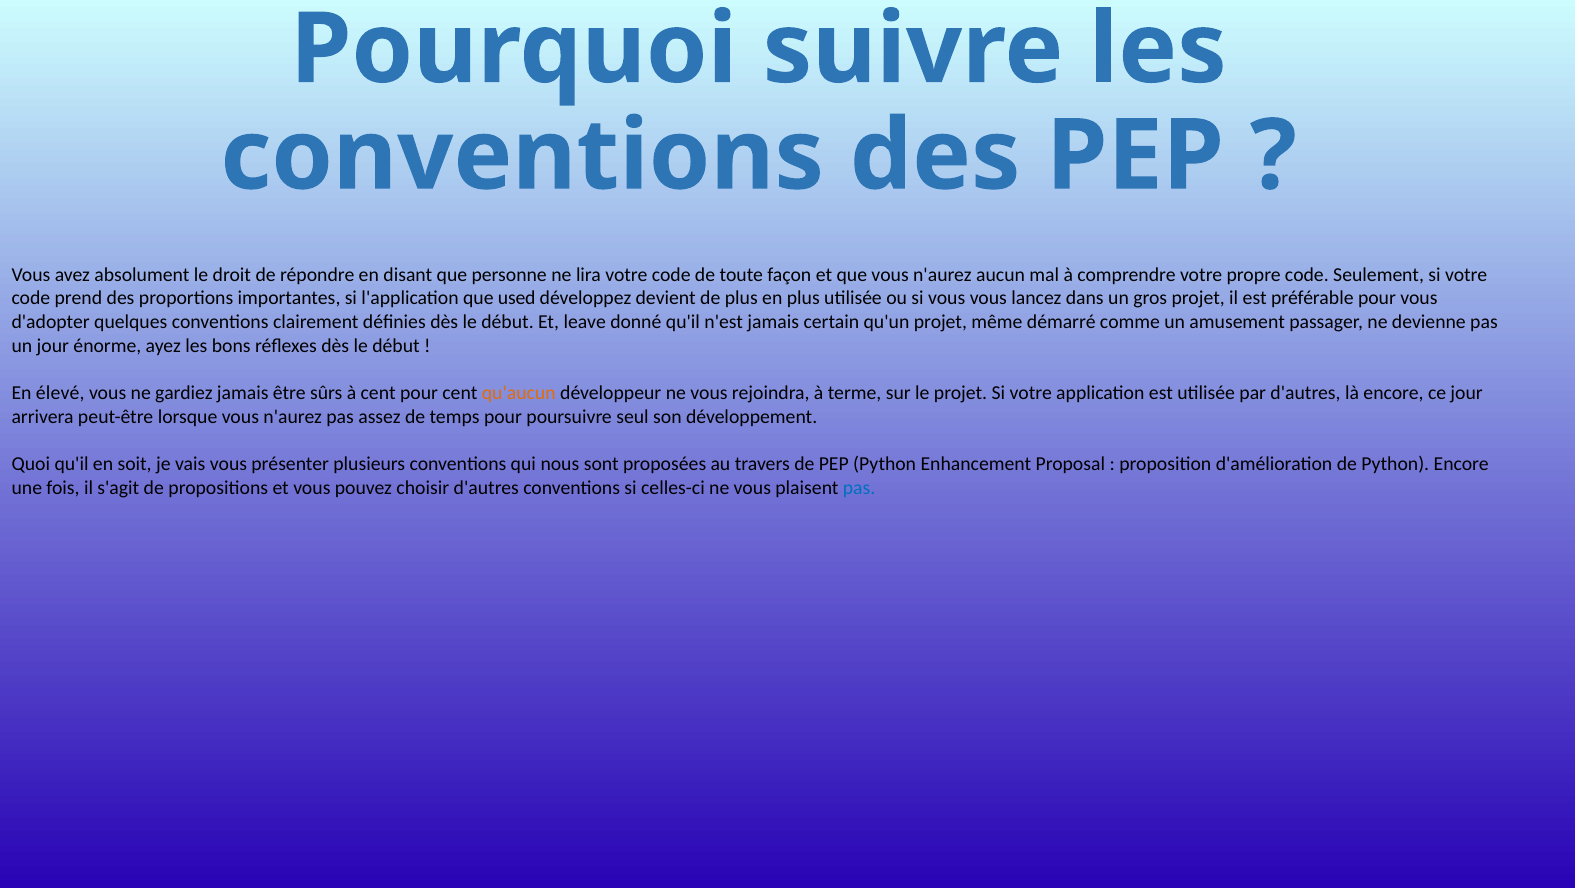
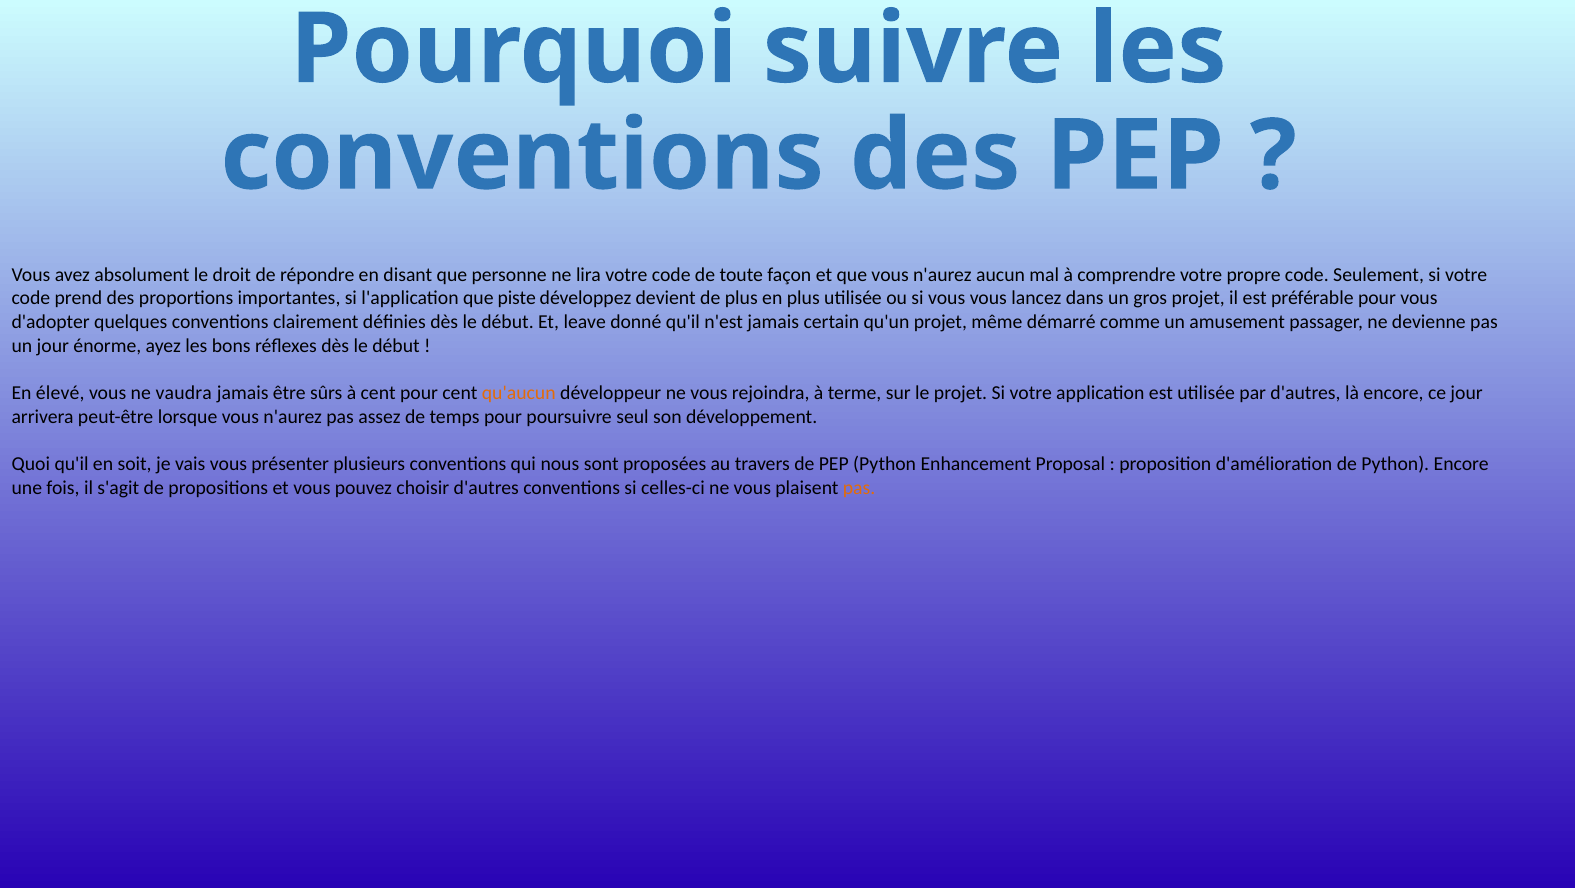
used: used -> piste (517, 299)
gardiez: gardiez -> vaudra (184, 393)
pas colour: blue -> orange (859, 488)
